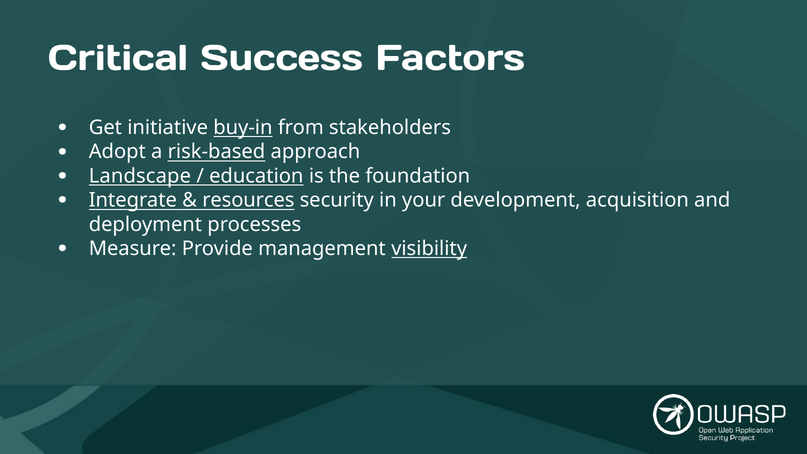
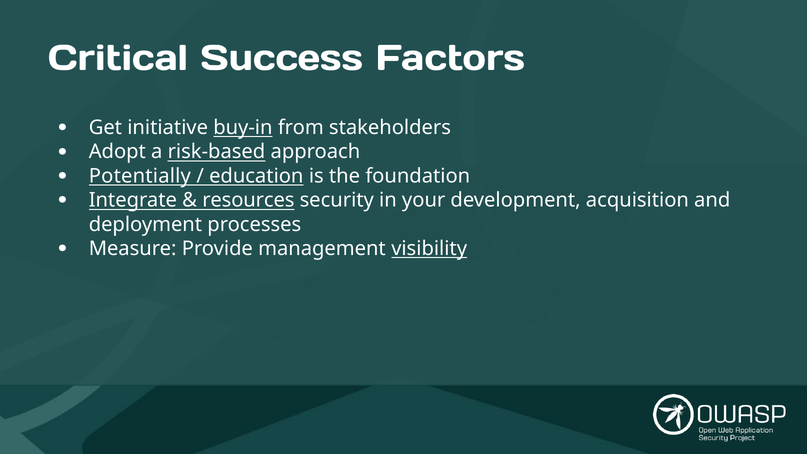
Landscape: Landscape -> Potentially (140, 176)
